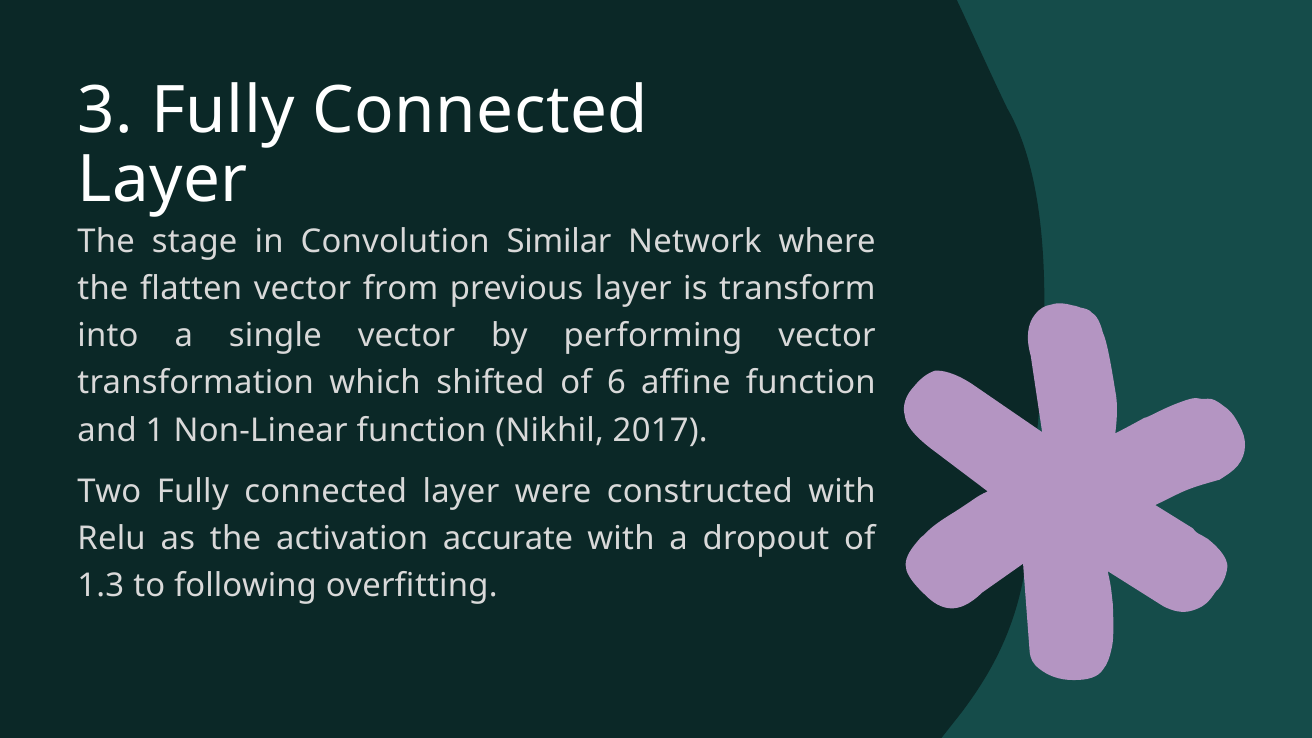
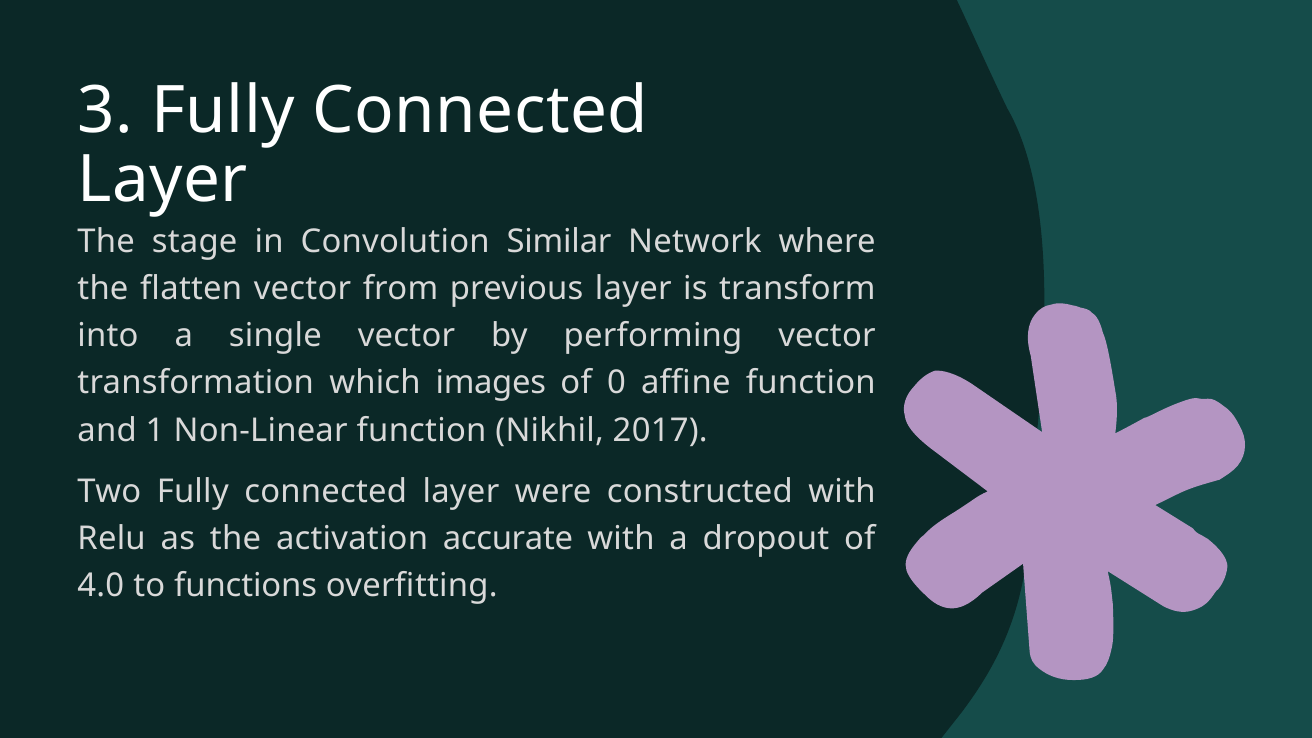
shifted: shifted -> images (491, 383)
6: 6 -> 0 (617, 383)
1.3: 1.3 -> 4.0 (101, 586)
following: following -> functions (246, 586)
